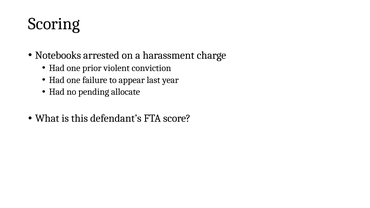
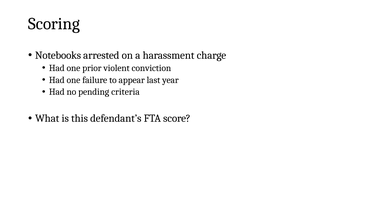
allocate: allocate -> criteria (125, 92)
